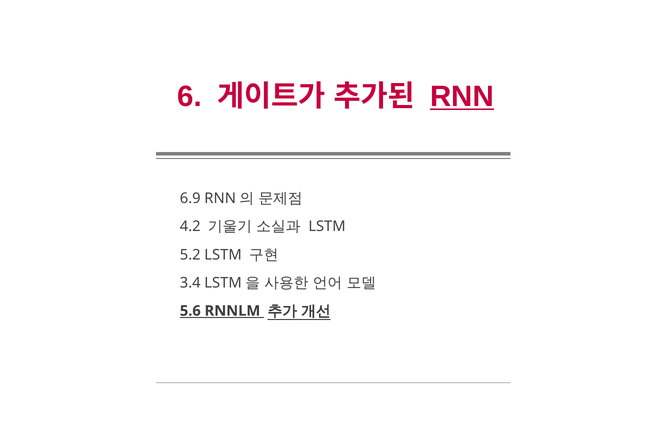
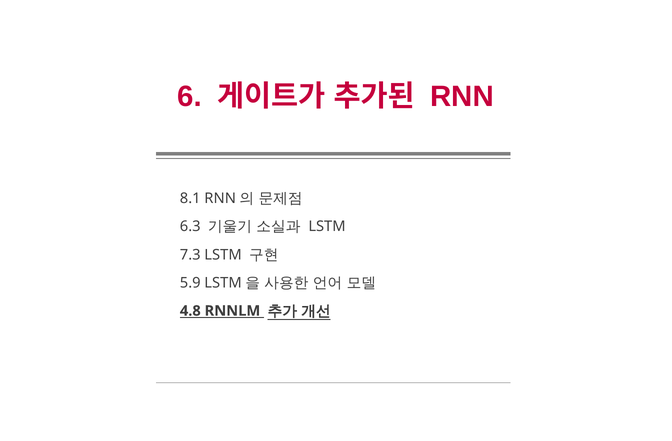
RNN underline: present -> none (462, 97)
6.9: 6.9 -> 8.1 (190, 199)
4.2: 4.2 -> 6.3 (190, 227)
5.2: 5.2 -> 7.3 (190, 255)
3.4: 3.4 -> 5.9 (190, 283)
5.6: 5.6 -> 4.8 (190, 311)
